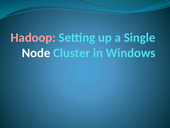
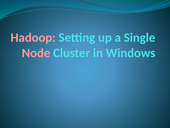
Node colour: white -> pink (36, 53)
